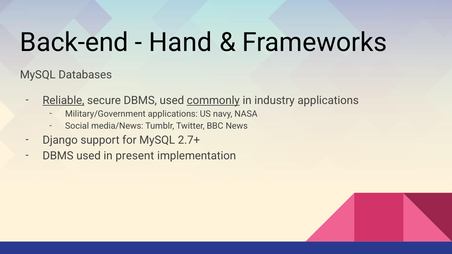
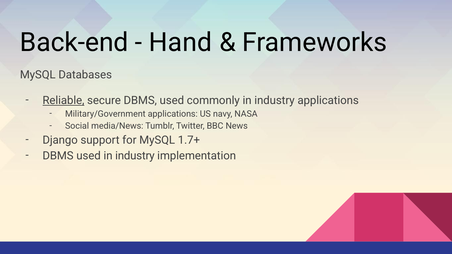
commonly underline: present -> none (213, 101)
2.7+: 2.7+ -> 1.7+ (189, 140)
used in present: present -> industry (135, 156)
